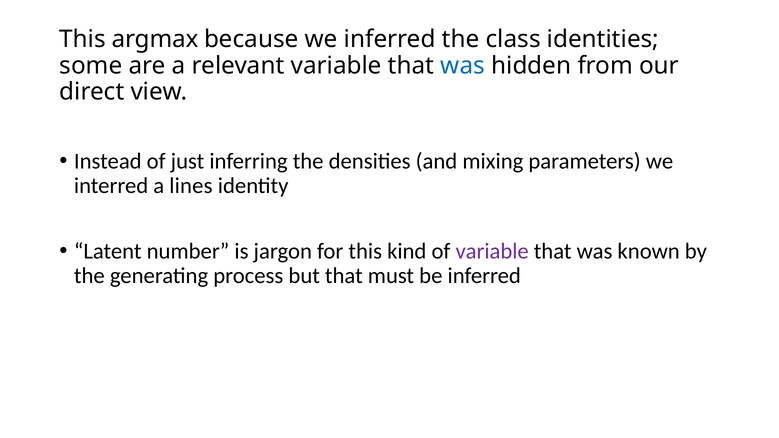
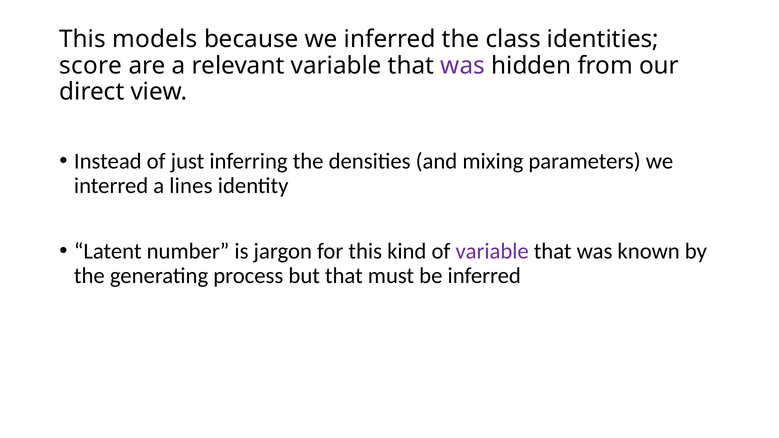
argmax: argmax -> models (155, 39)
some: some -> score (91, 66)
was colour: blue -> purple (463, 66)
